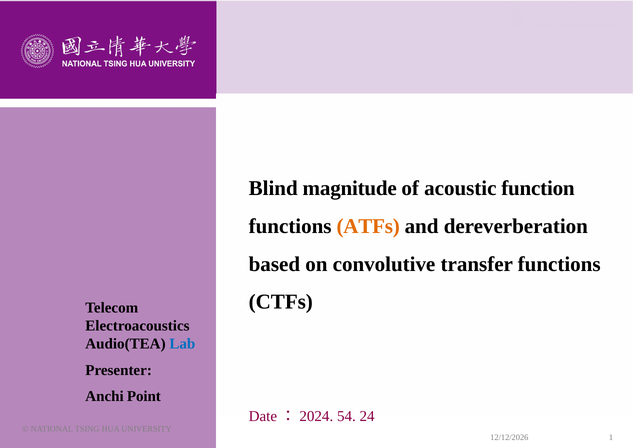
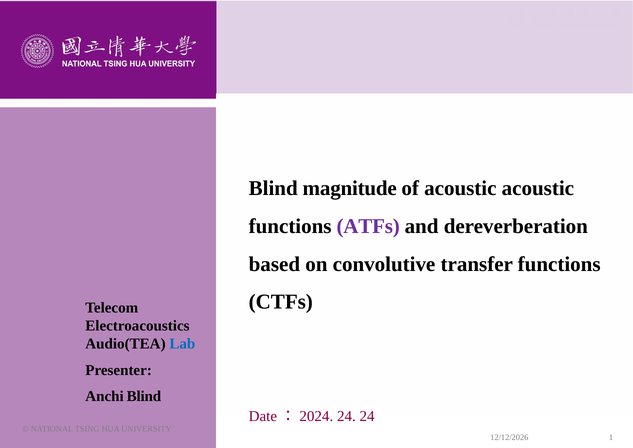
acoustic function: function -> acoustic (538, 188)
ATFs colour: orange -> purple (368, 226)
Anchi Point: Point -> Blind (144, 396)
Date：2024 54: 54 -> 24 (346, 416)
